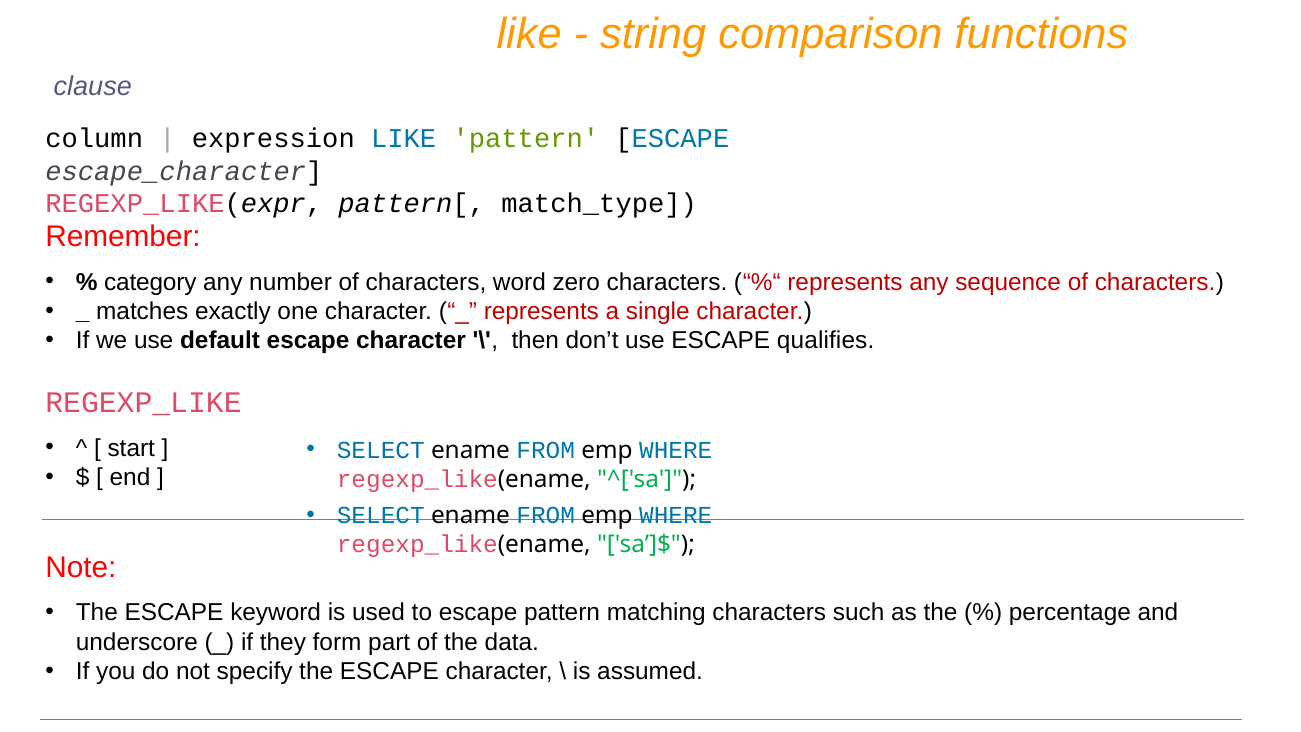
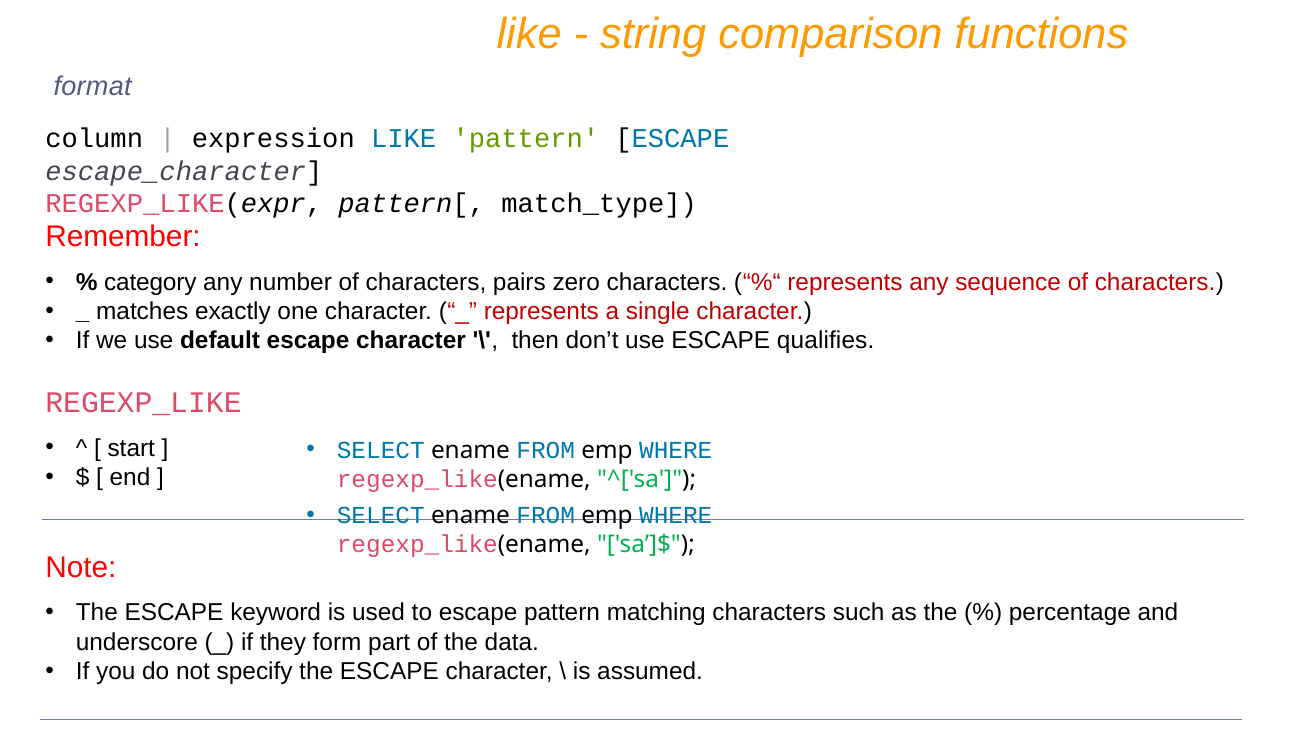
clause: clause -> format (93, 87)
word: word -> pairs (519, 282)
